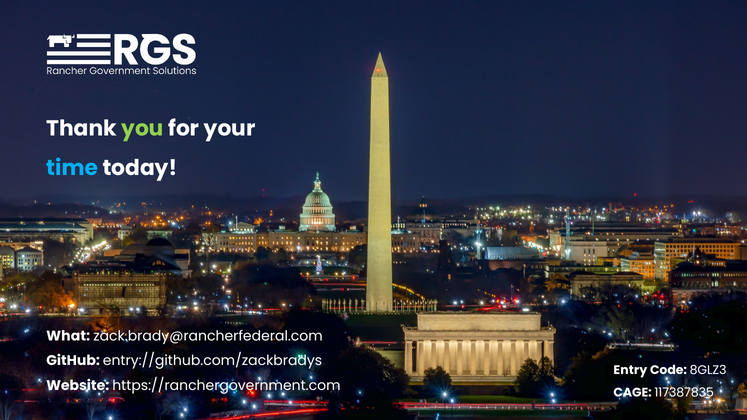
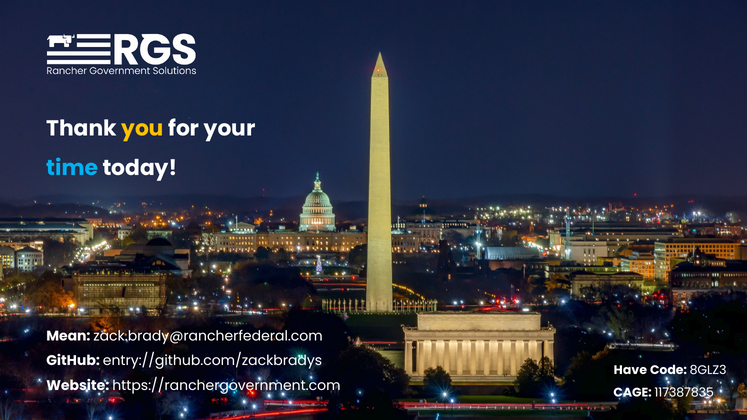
you colour: light green -> yellow (142, 129)
What: What -> Mean (68, 336)
Entry: Entry -> Have (630, 370)
